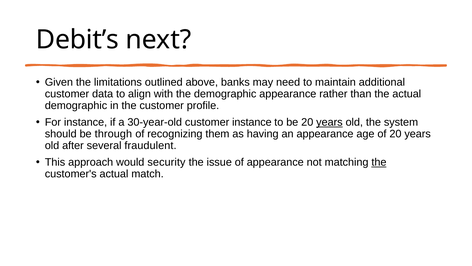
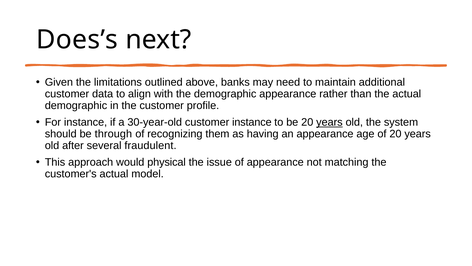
Debit’s: Debit’s -> Does’s (77, 40)
security: security -> physical (167, 162)
the underline: present -> none (379, 162)
match: match -> model (148, 174)
